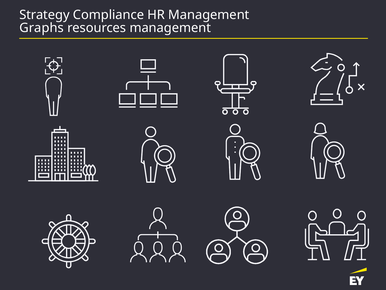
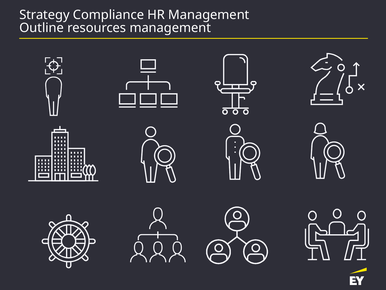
Graphs: Graphs -> Outline (42, 28)
